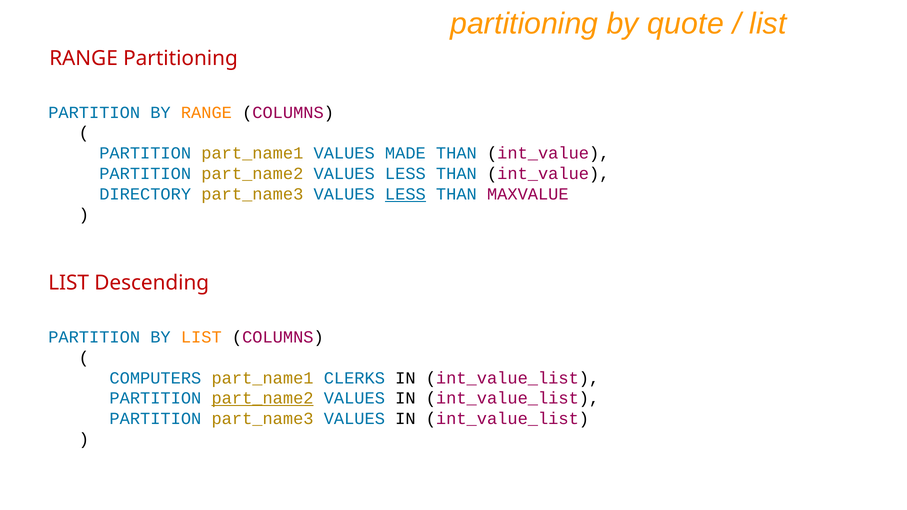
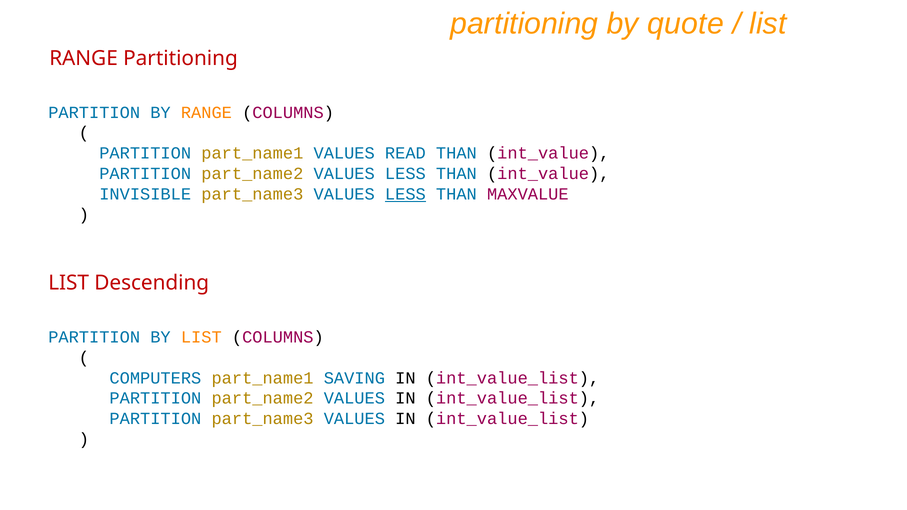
MADE: MADE -> READ (405, 153)
DIRECTORY: DIRECTORY -> INVISIBLE (145, 194)
CLERKS: CLERKS -> SAVING (354, 378)
part_name2 underline: present -> none (263, 398)
